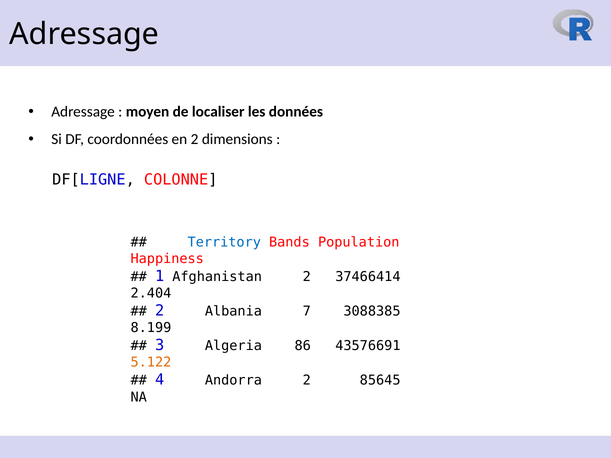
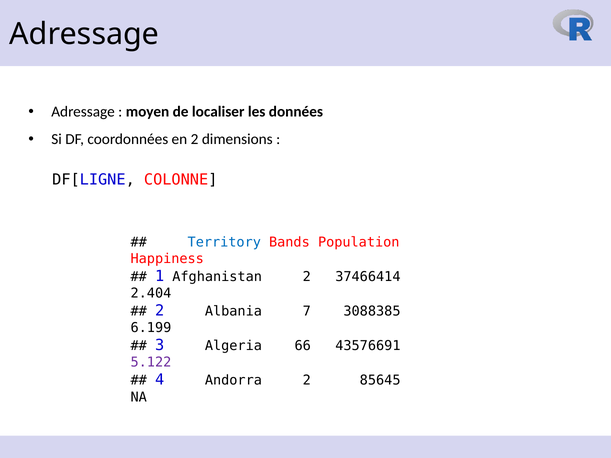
8.199: 8.199 -> 6.199 (151, 328)
86: 86 -> 66 (303, 346)
5.122 colour: orange -> purple (151, 363)
